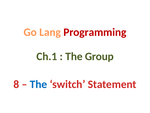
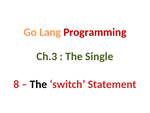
Ch.1: Ch.1 -> Ch.3 (47, 56)
Group: Group -> Single (99, 56)
The colour: blue -> black (38, 84)
